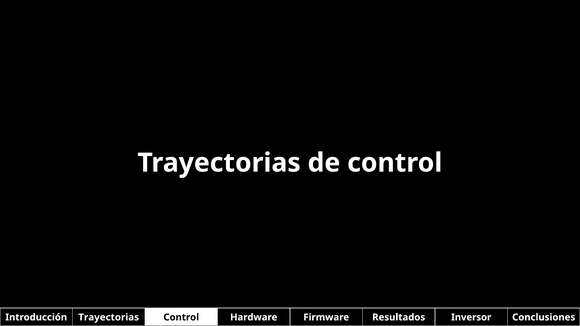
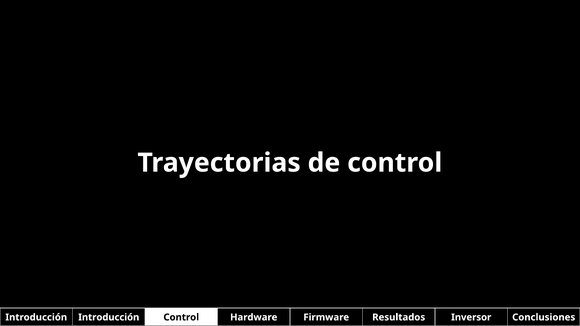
Introducción Trayectorias: Trayectorias -> Introducción (109, 318)
